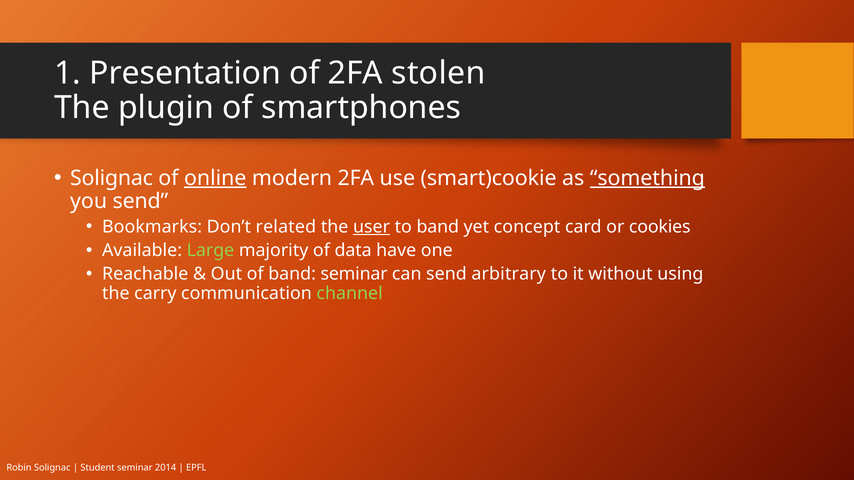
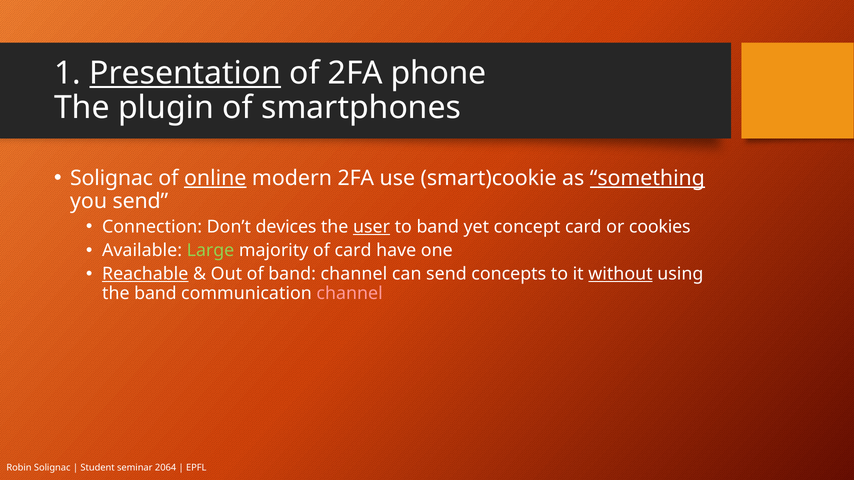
Presentation underline: none -> present (185, 73)
stolen: stolen -> phone (439, 73)
Bookmarks: Bookmarks -> Connection (152, 227)
related: related -> devices (286, 227)
of data: data -> card (353, 251)
Reachable underline: none -> present (145, 274)
band seminar: seminar -> channel (354, 274)
arbitrary: arbitrary -> concepts (509, 274)
without underline: none -> present (620, 274)
the carry: carry -> band (155, 293)
channel colour: light green -> pink (350, 293)
2014: 2014 -> 2064 (166, 468)
